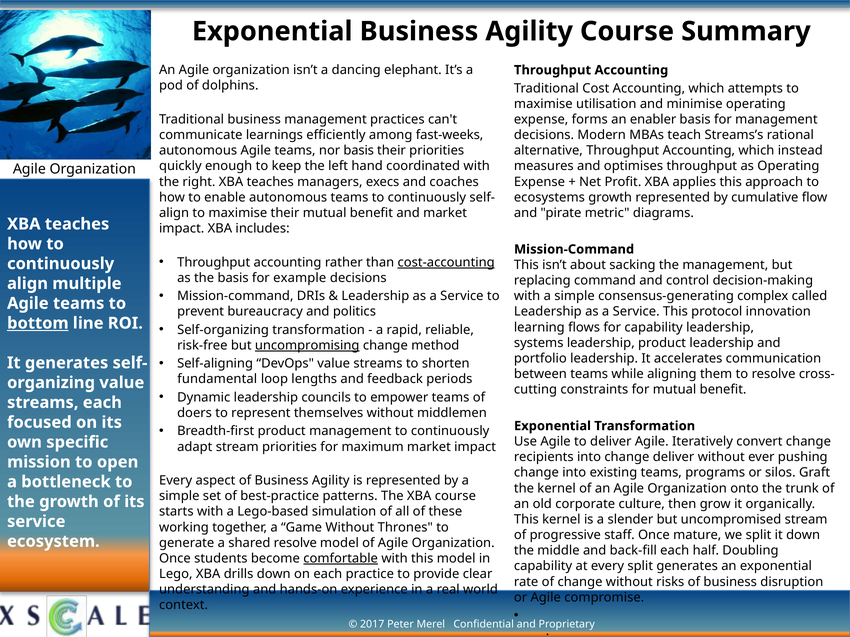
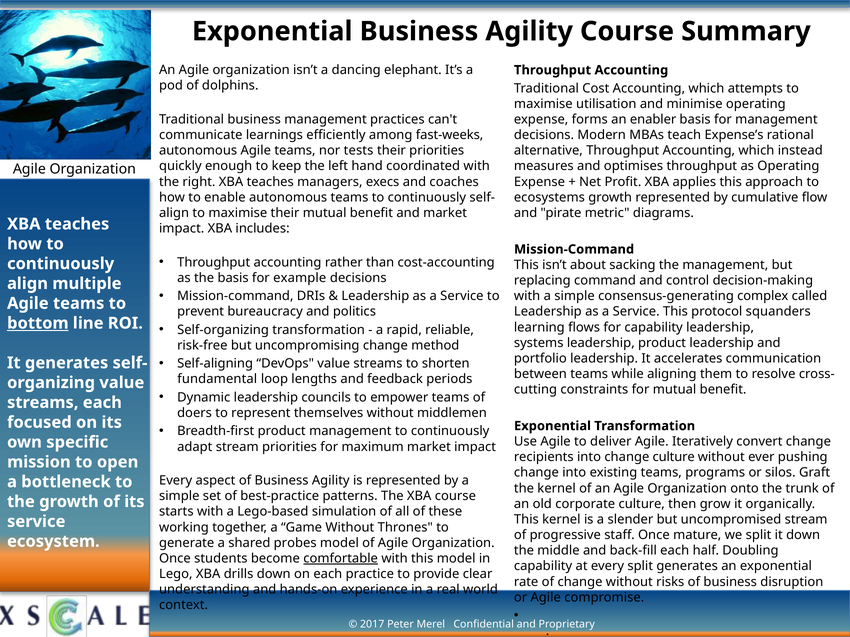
Streams’s: Streams’s -> Expense’s (734, 135)
nor basis: basis -> tests (359, 151)
cost-accounting underline: present -> none (446, 262)
innovation: innovation -> squanders (778, 312)
uncompromising underline: present -> none (307, 346)
change deliver: deliver -> culture (674, 457)
shared resolve: resolve -> probes (295, 543)
